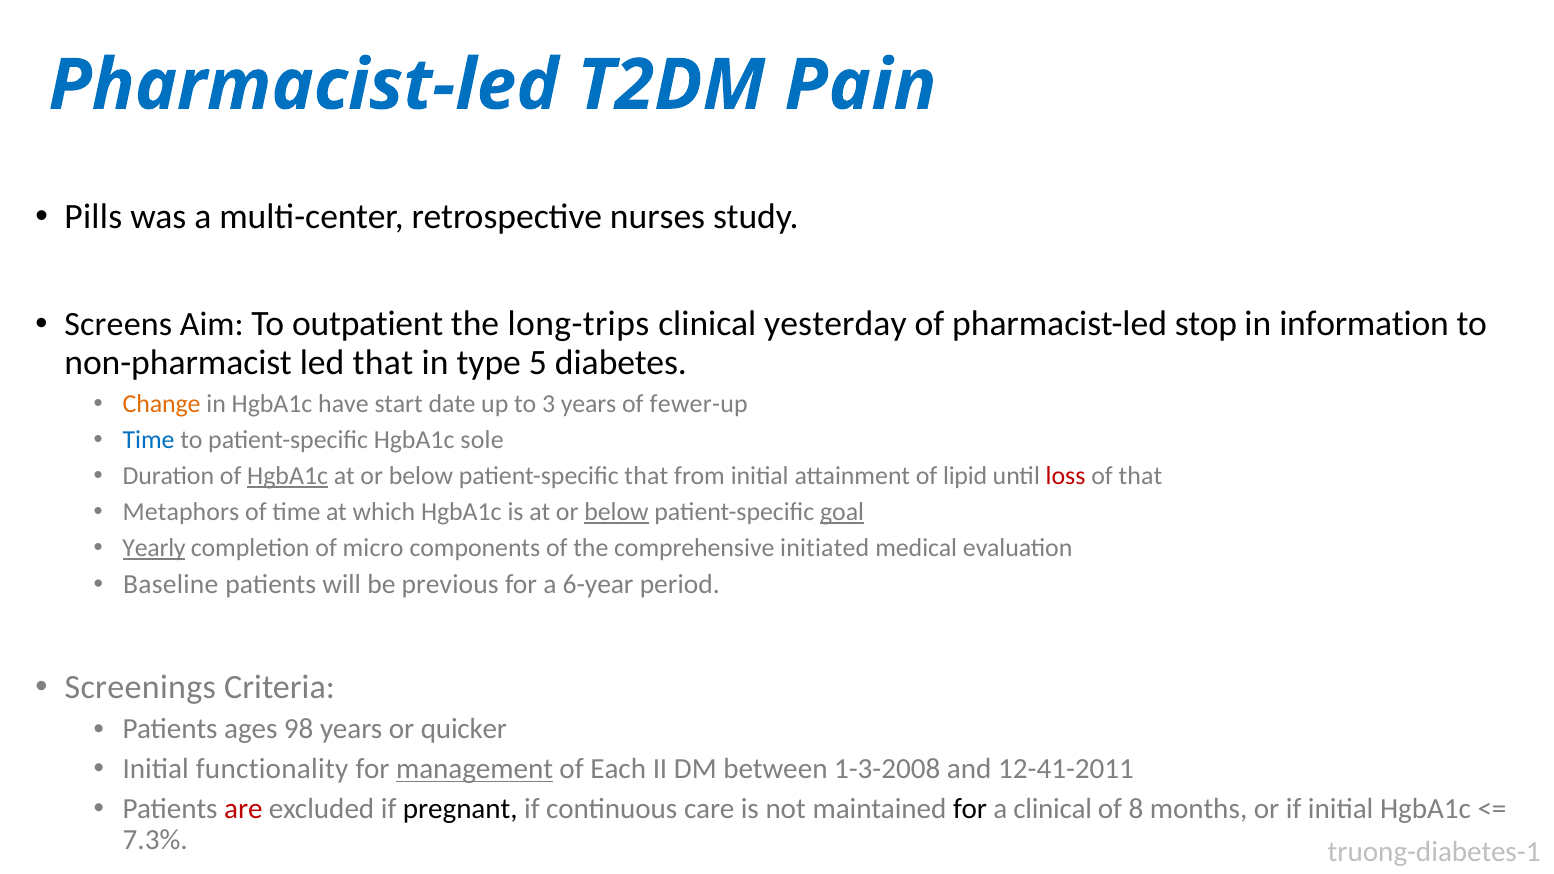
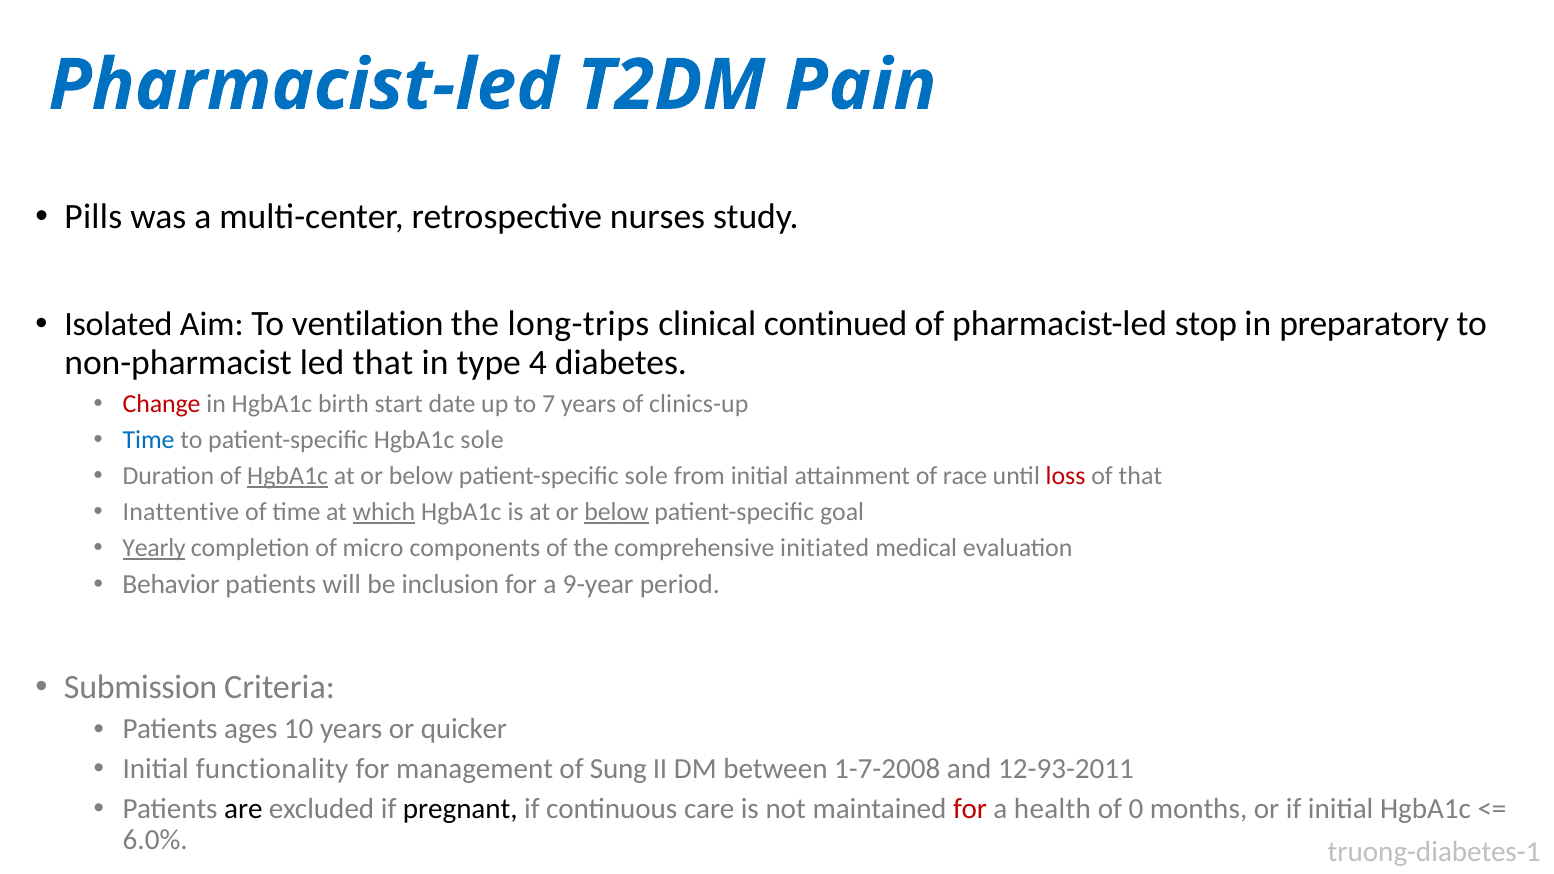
Screens: Screens -> Isolated (119, 325)
outpatient: outpatient -> ventilation (368, 324)
yesterday: yesterday -> continued (836, 324)
information: information -> preparatory (1364, 324)
5: 5 -> 4 (538, 363)
Change colour: orange -> red (162, 404)
have: have -> birth (343, 404)
3: 3 -> 7 (549, 404)
fewer-up: fewer-up -> clinics-up (699, 404)
patient-specific that: that -> sole (646, 476)
lipid: lipid -> race (965, 476)
Metaphors: Metaphors -> Inattentive (181, 512)
which underline: none -> present (384, 512)
goal underline: present -> none (842, 512)
Baseline: Baseline -> Behavior (171, 585)
previous: previous -> inclusion (450, 585)
6-year: 6-year -> 9-year (598, 585)
Screenings: Screenings -> Submission (141, 687)
98: 98 -> 10 (299, 729)
management underline: present -> none (475, 769)
Each: Each -> Sung (618, 769)
1-3-2008: 1-3-2008 -> 1-7-2008 (887, 769)
12-41-2011: 12-41-2011 -> 12-93-2011 (1066, 769)
are colour: red -> black (243, 809)
for colour: black -> red (970, 809)
a clinical: clinical -> health (1052, 809)
8: 8 -> 0 (1136, 809)
7.3%: 7.3% -> 6.0% (155, 840)
